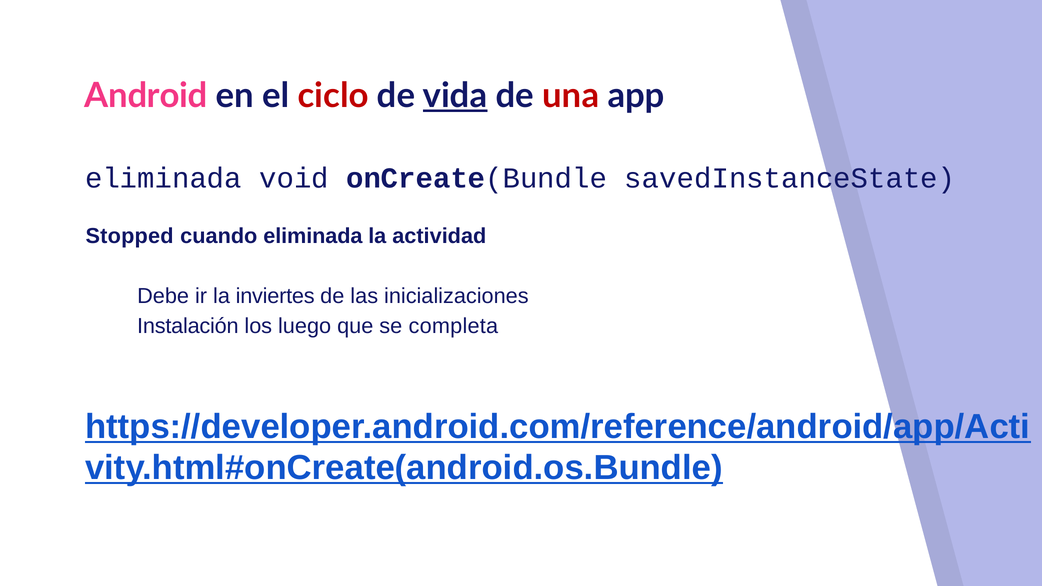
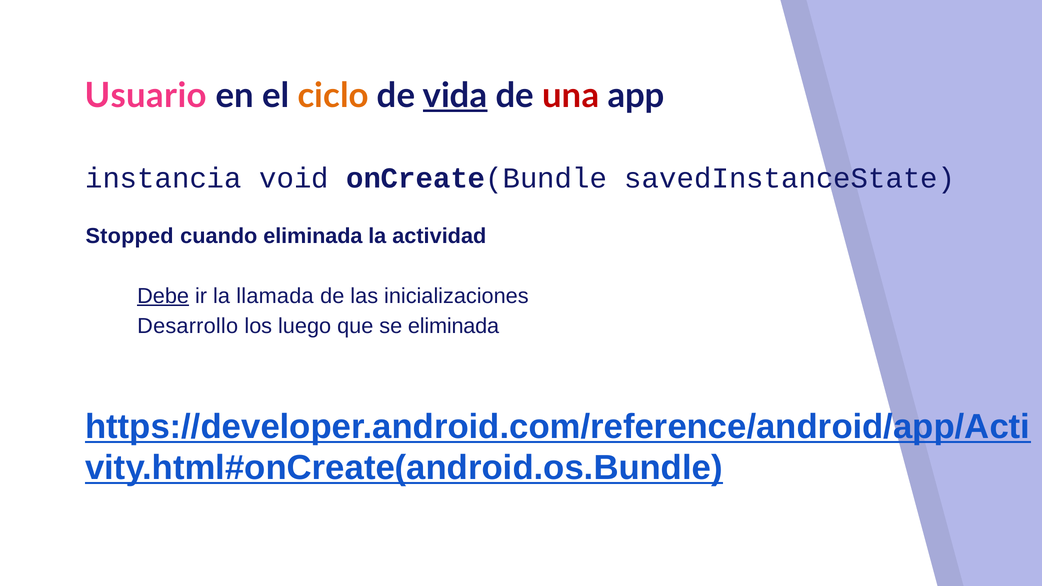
Android: Android -> Usuario (146, 96)
ciclo colour: red -> orange (333, 96)
eliminada: eliminada -> instancia (163, 178)
Debe underline: none -> present (163, 296)
inviertes: inviertes -> llamada (275, 296)
Instalación: Instalación -> Desarrollo (188, 326)
se completa: completa -> eliminada (454, 326)
